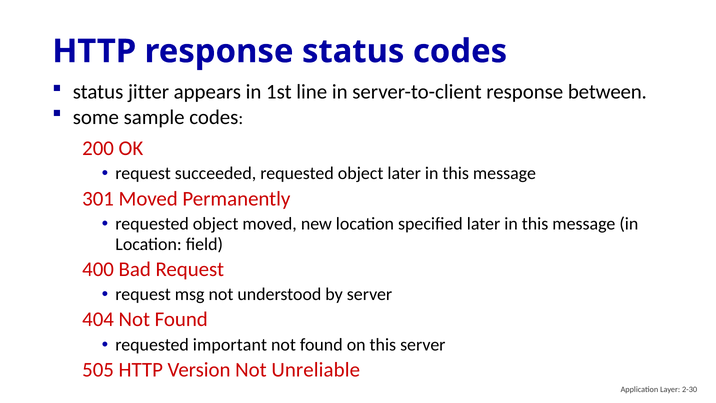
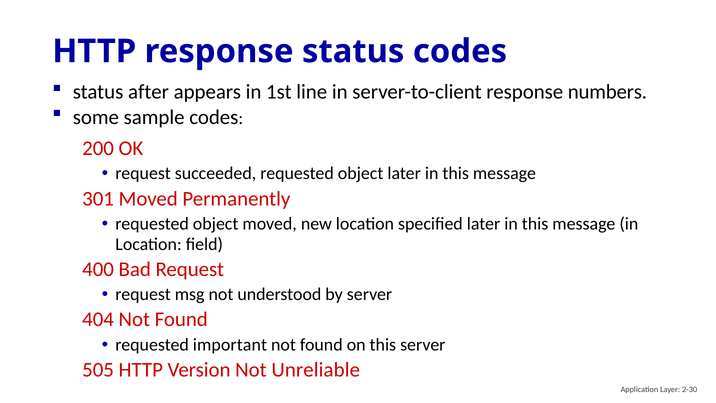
jitter: jitter -> after (149, 92)
between: between -> numbers (607, 92)
